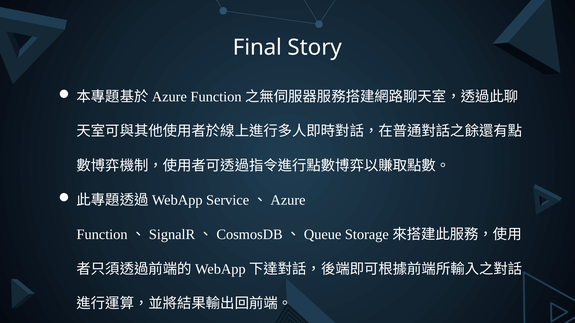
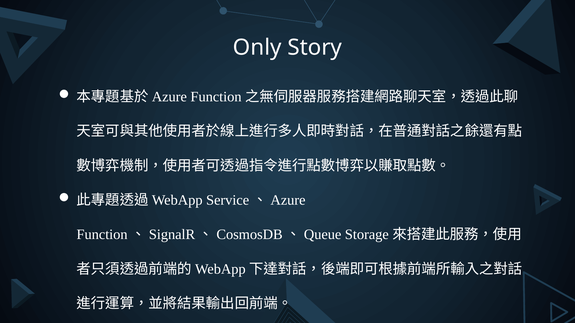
Final: Final -> Only (257, 48)
